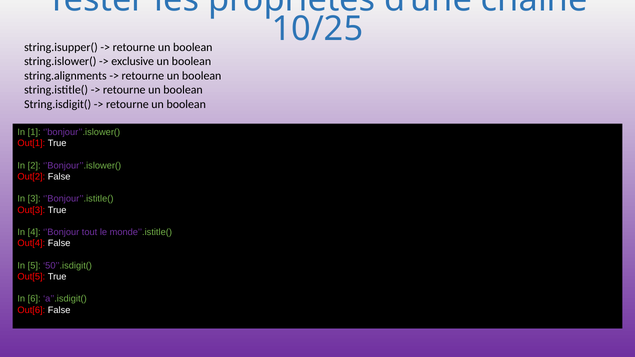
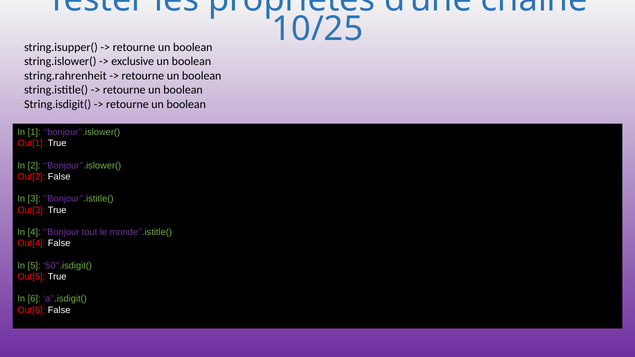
string.alignments: string.alignments -> string.rahrenheit (65, 76)
